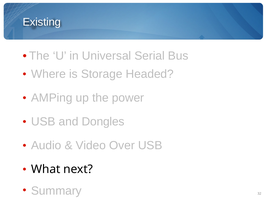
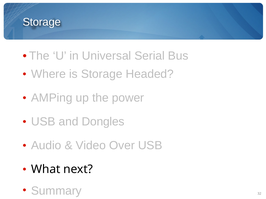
Existing: Existing -> Storage (42, 22)
